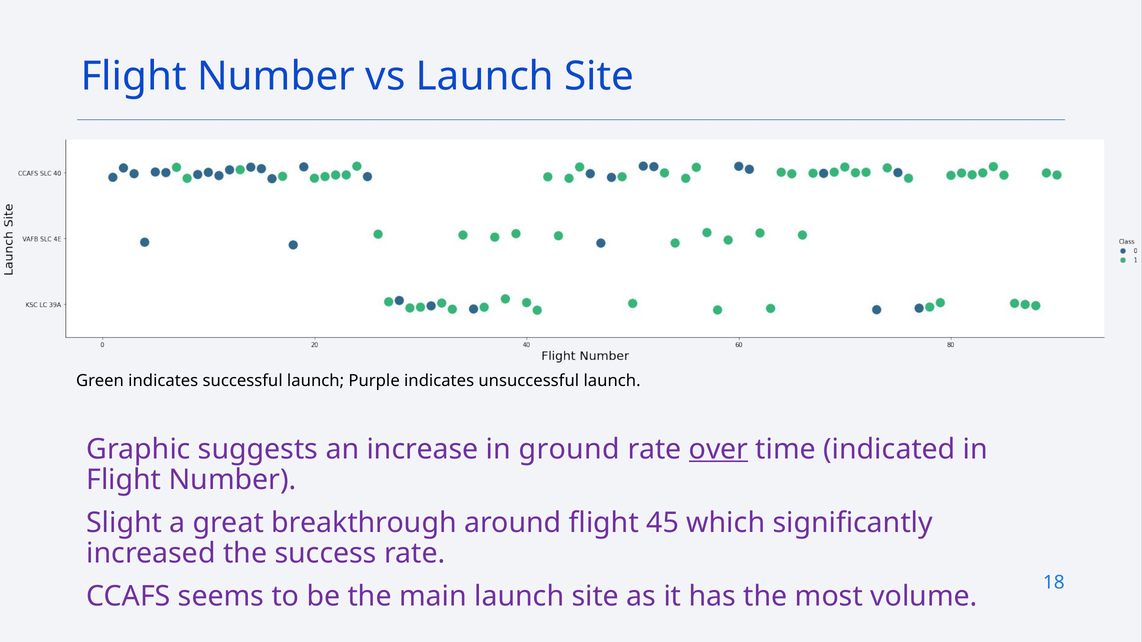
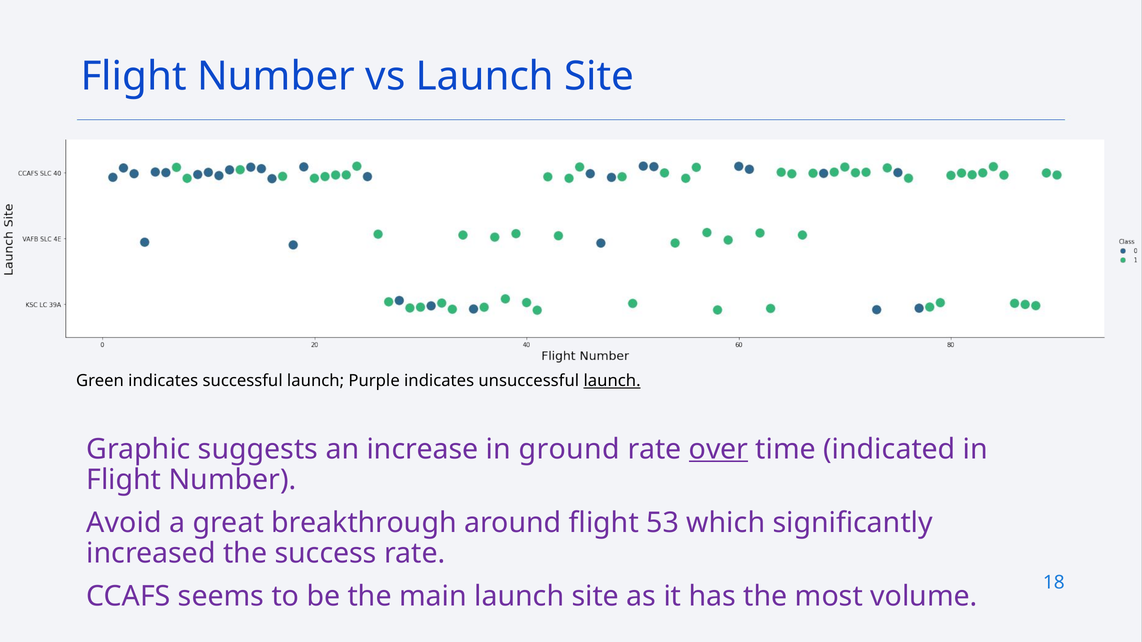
launch underline: none -> present (612, 381)
Slight: Slight -> Avoid (124, 523)
45: 45 -> 53 (663, 523)
